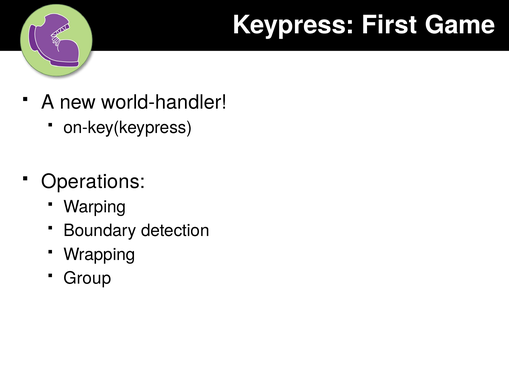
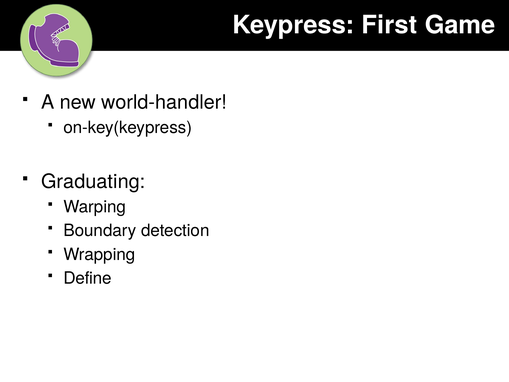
Operations: Operations -> Graduating (93, 182)
Group: Group -> Define (88, 278)
